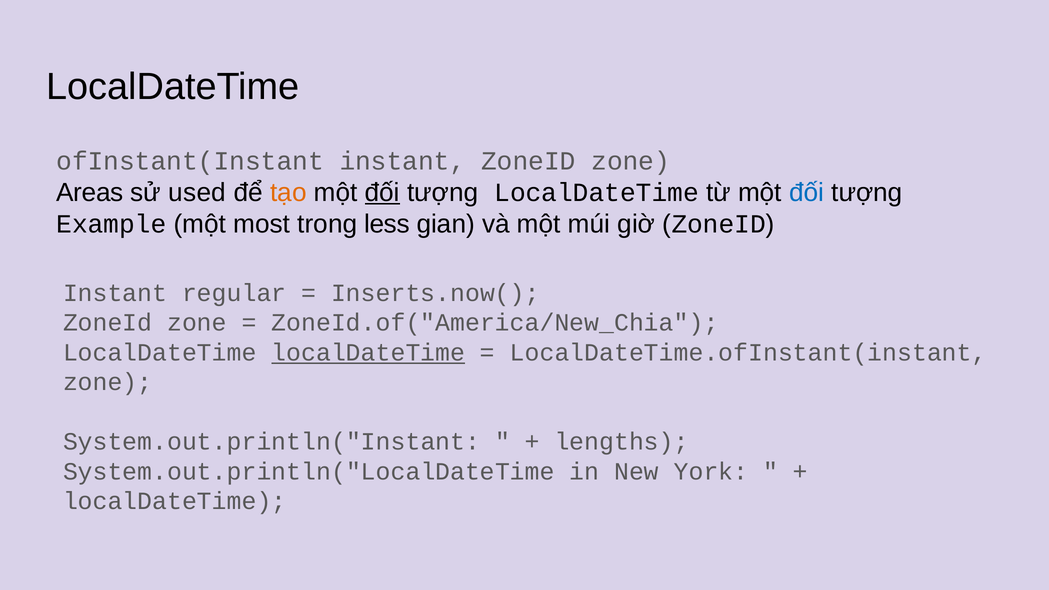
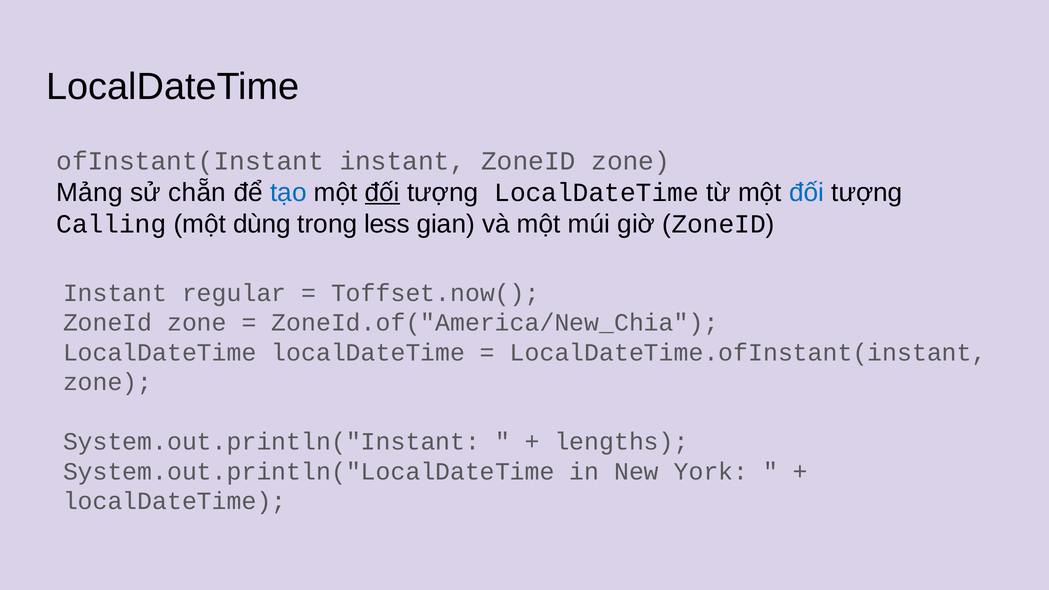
Areas: Areas -> Mảng (90, 192)
used: used -> chẵn (197, 192)
tạo colour: orange -> blue (288, 192)
Example: Example -> Calling (111, 224)
most: most -> dùng (262, 224)
Inserts.now(: Inserts.now( -> Toffset.now( (435, 293)
localDateTime underline: present -> none (368, 352)
